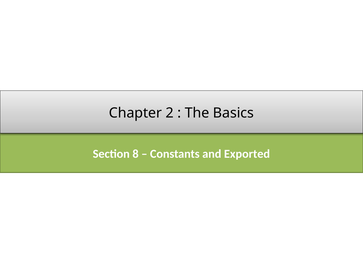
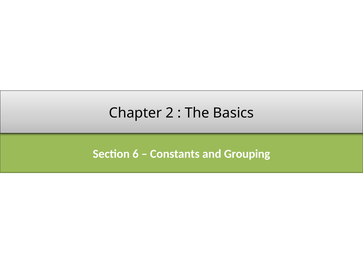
8: 8 -> 6 (136, 154)
Exported: Exported -> Grouping (247, 154)
